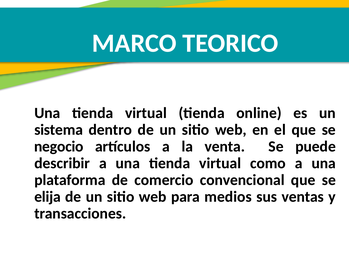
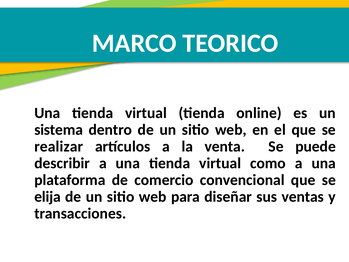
negocio: negocio -> realizar (59, 146)
medios: medios -> diseñar (228, 197)
